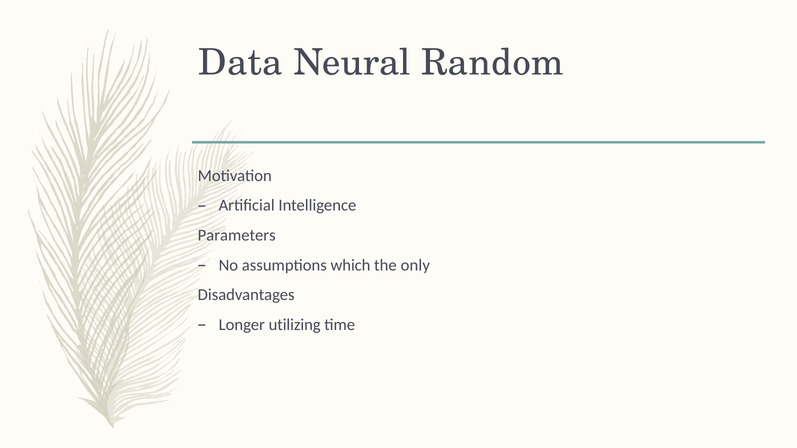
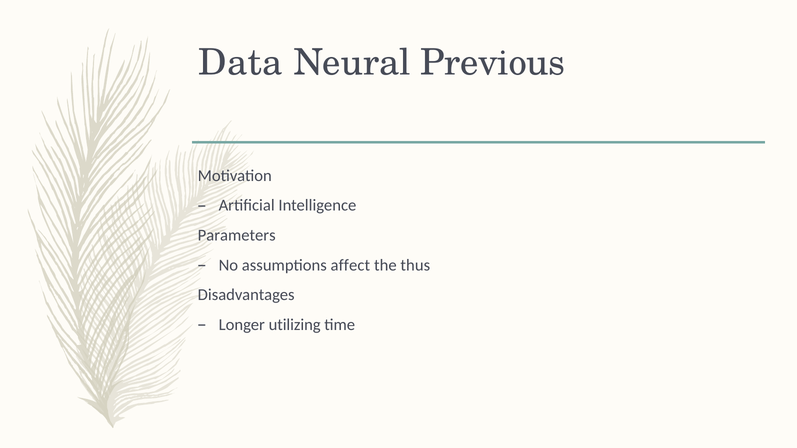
Random: Random -> Previous (493, 63)
which: which -> affect (350, 265)
only: only -> thus (415, 265)
